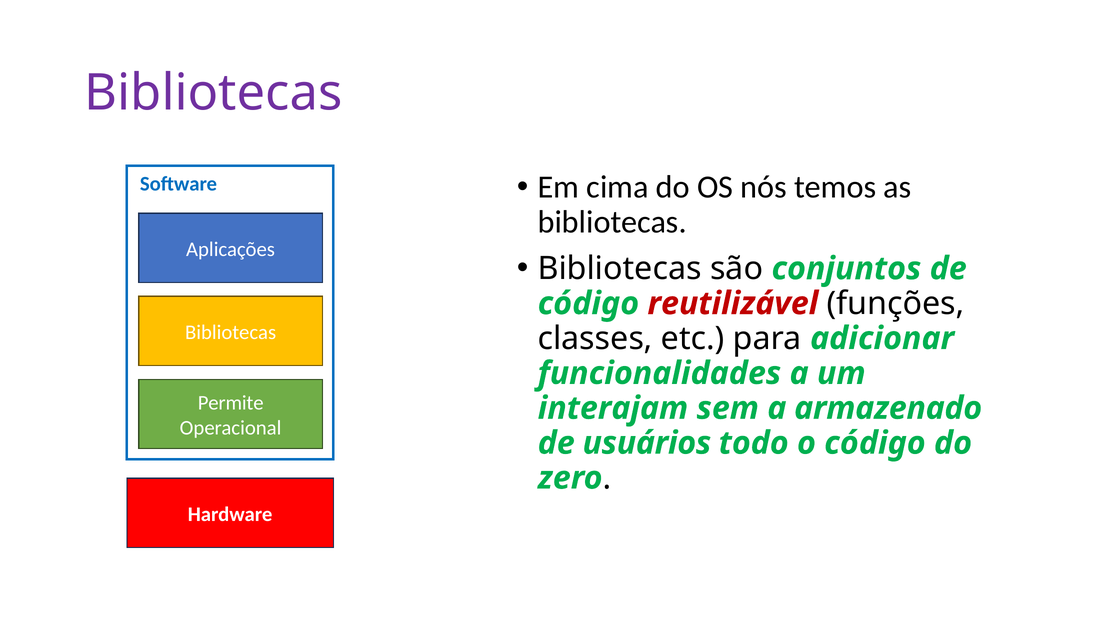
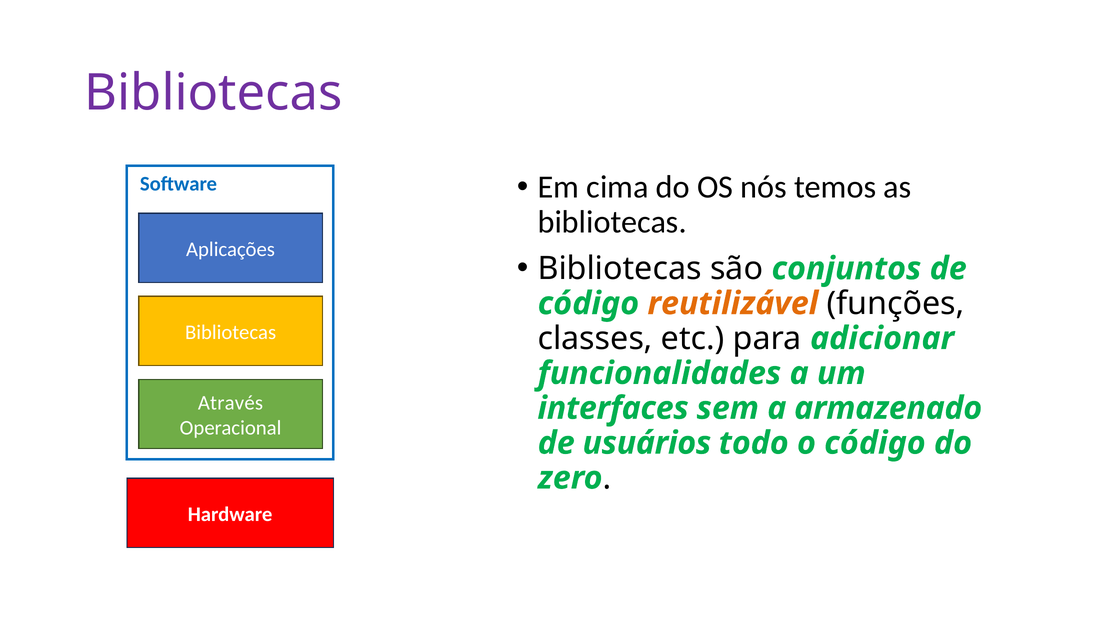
reutilizável colour: red -> orange (733, 303)
Permite: Permite -> Através (230, 403)
interajam: interajam -> interfaces (613, 408)
